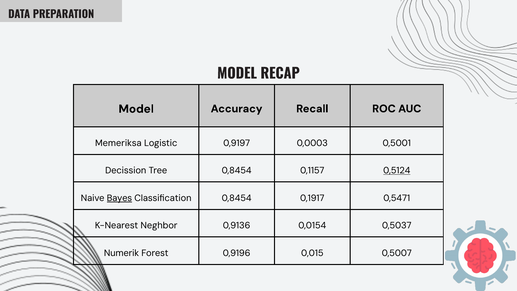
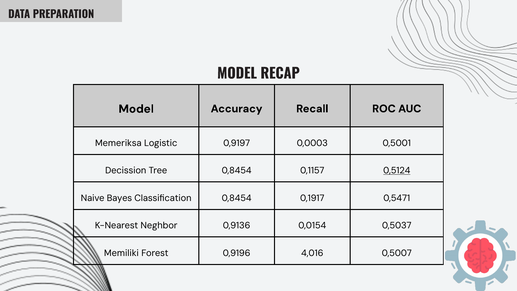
Bayes underline: present -> none (119, 198)
Numerik: Numerik -> Memiliki (121, 253)
0,015: 0,015 -> 4,016 (312, 253)
